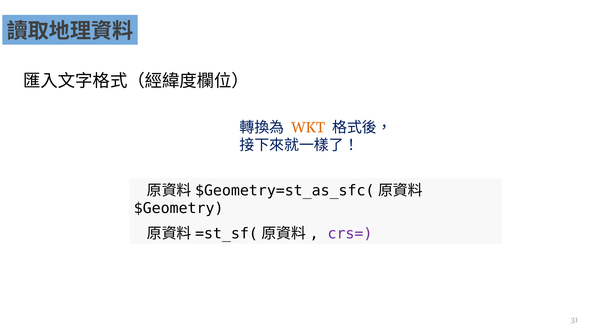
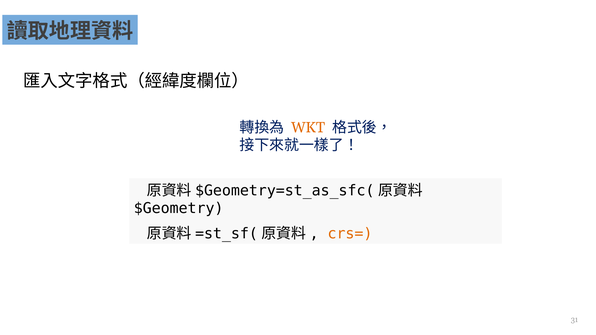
crs= colour: purple -> orange (350, 234)
